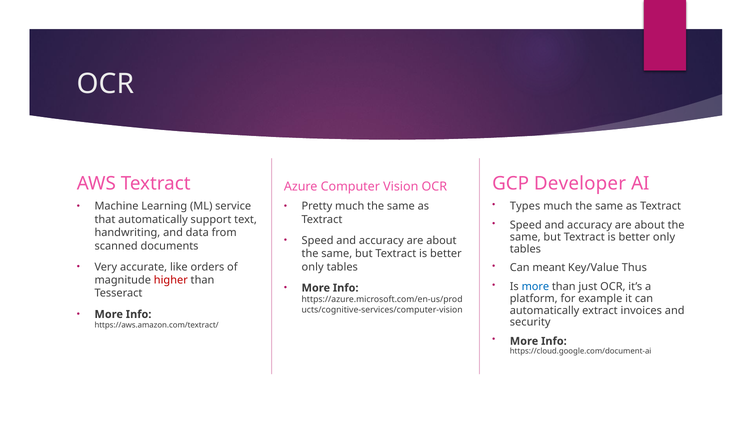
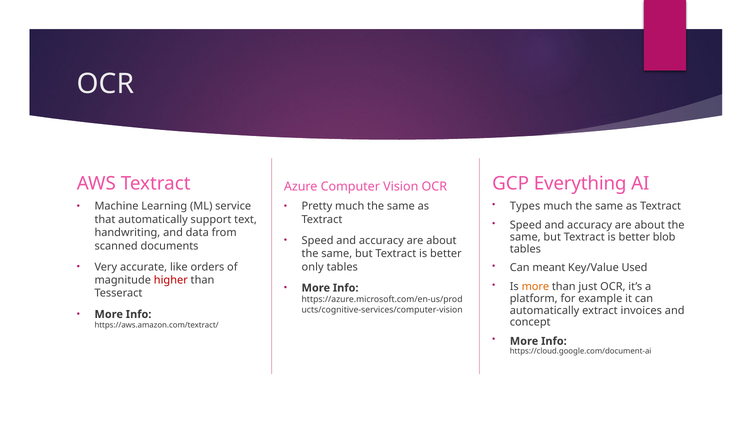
Developer: Developer -> Everything (580, 183)
only: only -> blob (664, 237)
Thus: Thus -> Used (634, 268)
more colour: blue -> orange (535, 287)
security: security -> concept (530, 322)
